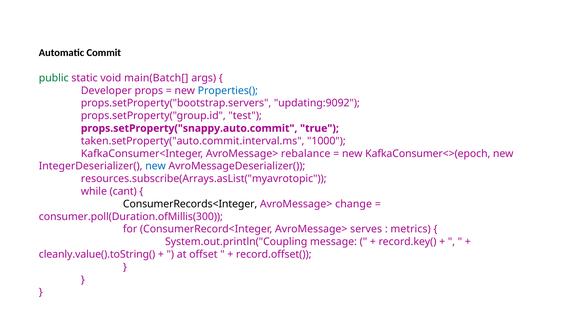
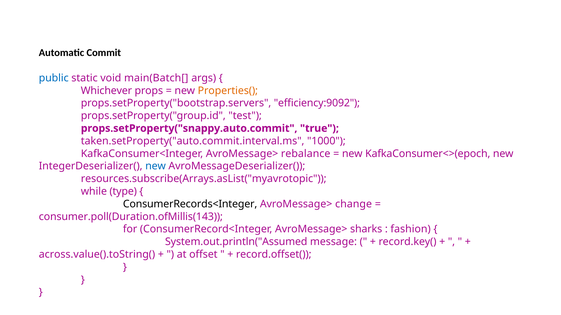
public colour: green -> blue (54, 78)
Developer: Developer -> Whichever (106, 91)
Properties( colour: blue -> orange (228, 91)
updating:9092: updating:9092 -> efficiency:9092 (317, 103)
cant: cant -> type (123, 192)
consumer.poll(Duration.ofMillis(300: consumer.poll(Duration.ofMillis(300 -> consumer.poll(Duration.ofMillis(143 (131, 217)
serves: serves -> sharks (366, 230)
metrics: metrics -> fashion (411, 230)
System.out.println("Coupling: System.out.println("Coupling -> System.out.println("Assumed (236, 242)
cleanly.value().toString(: cleanly.value().toString( -> across.value().toString( (97, 255)
